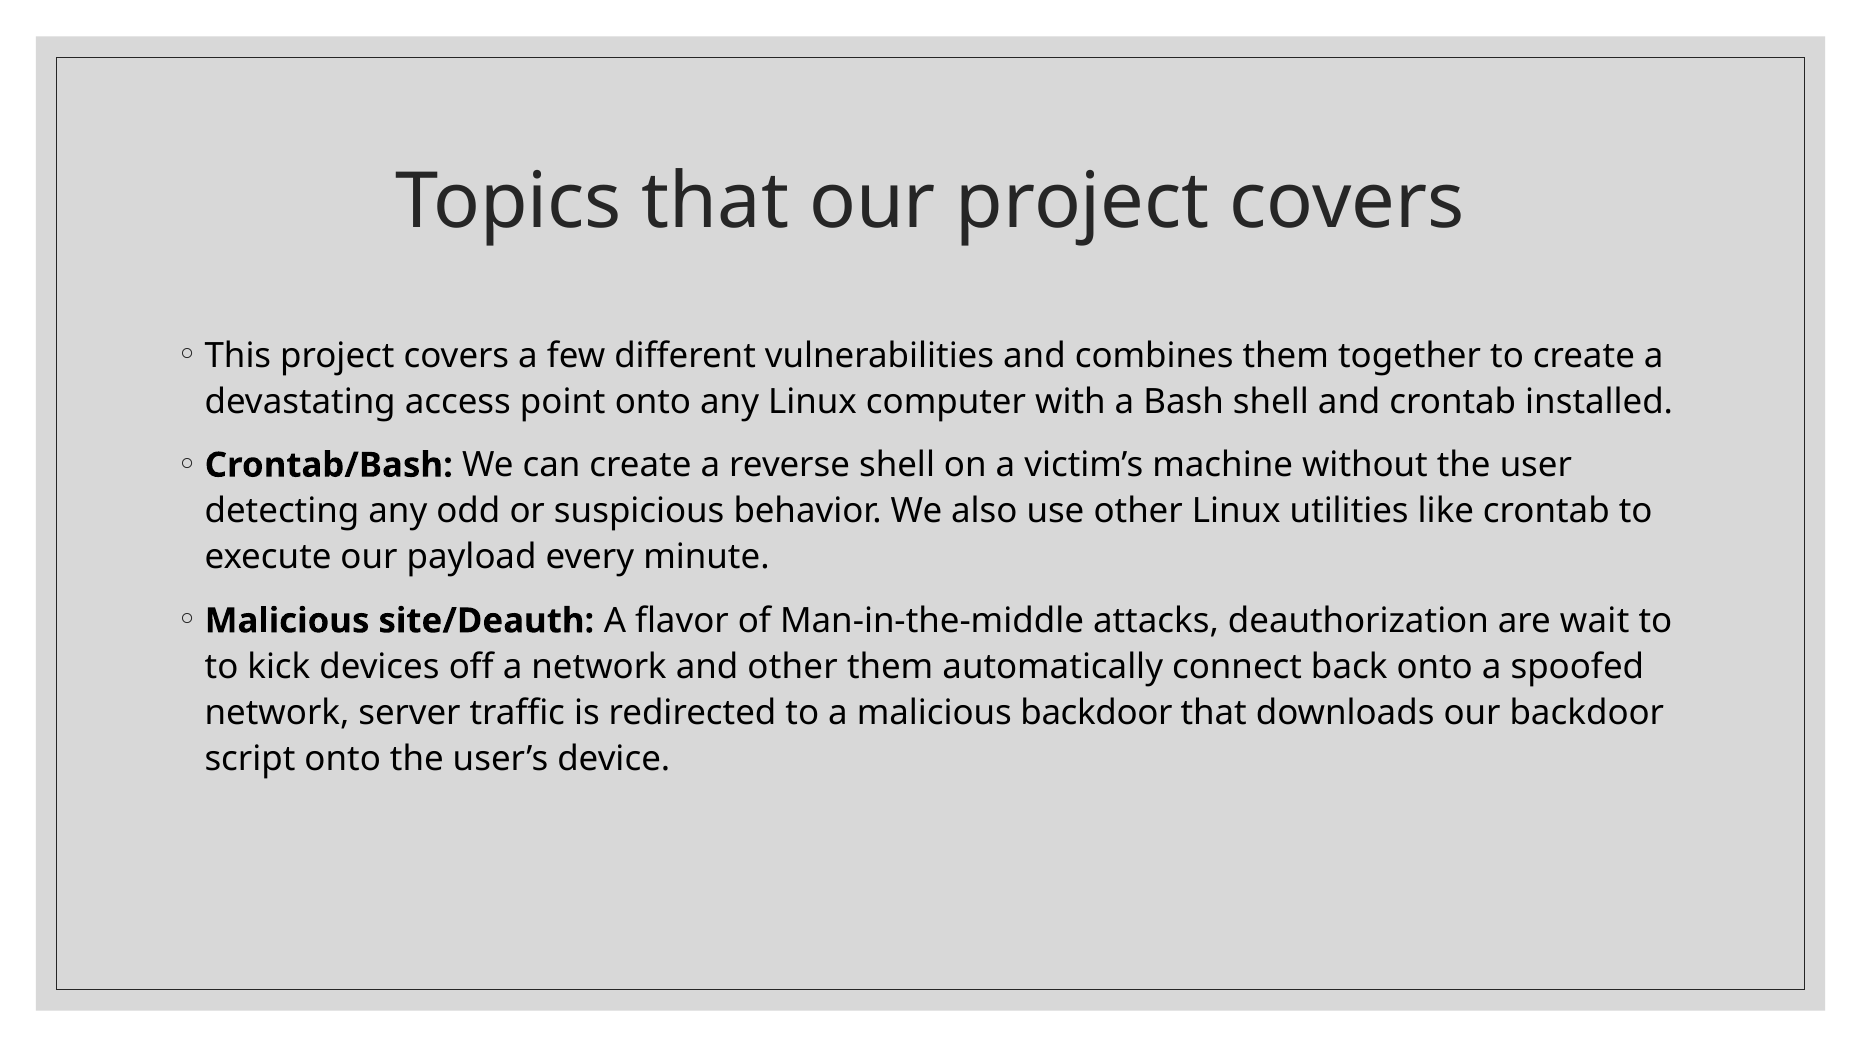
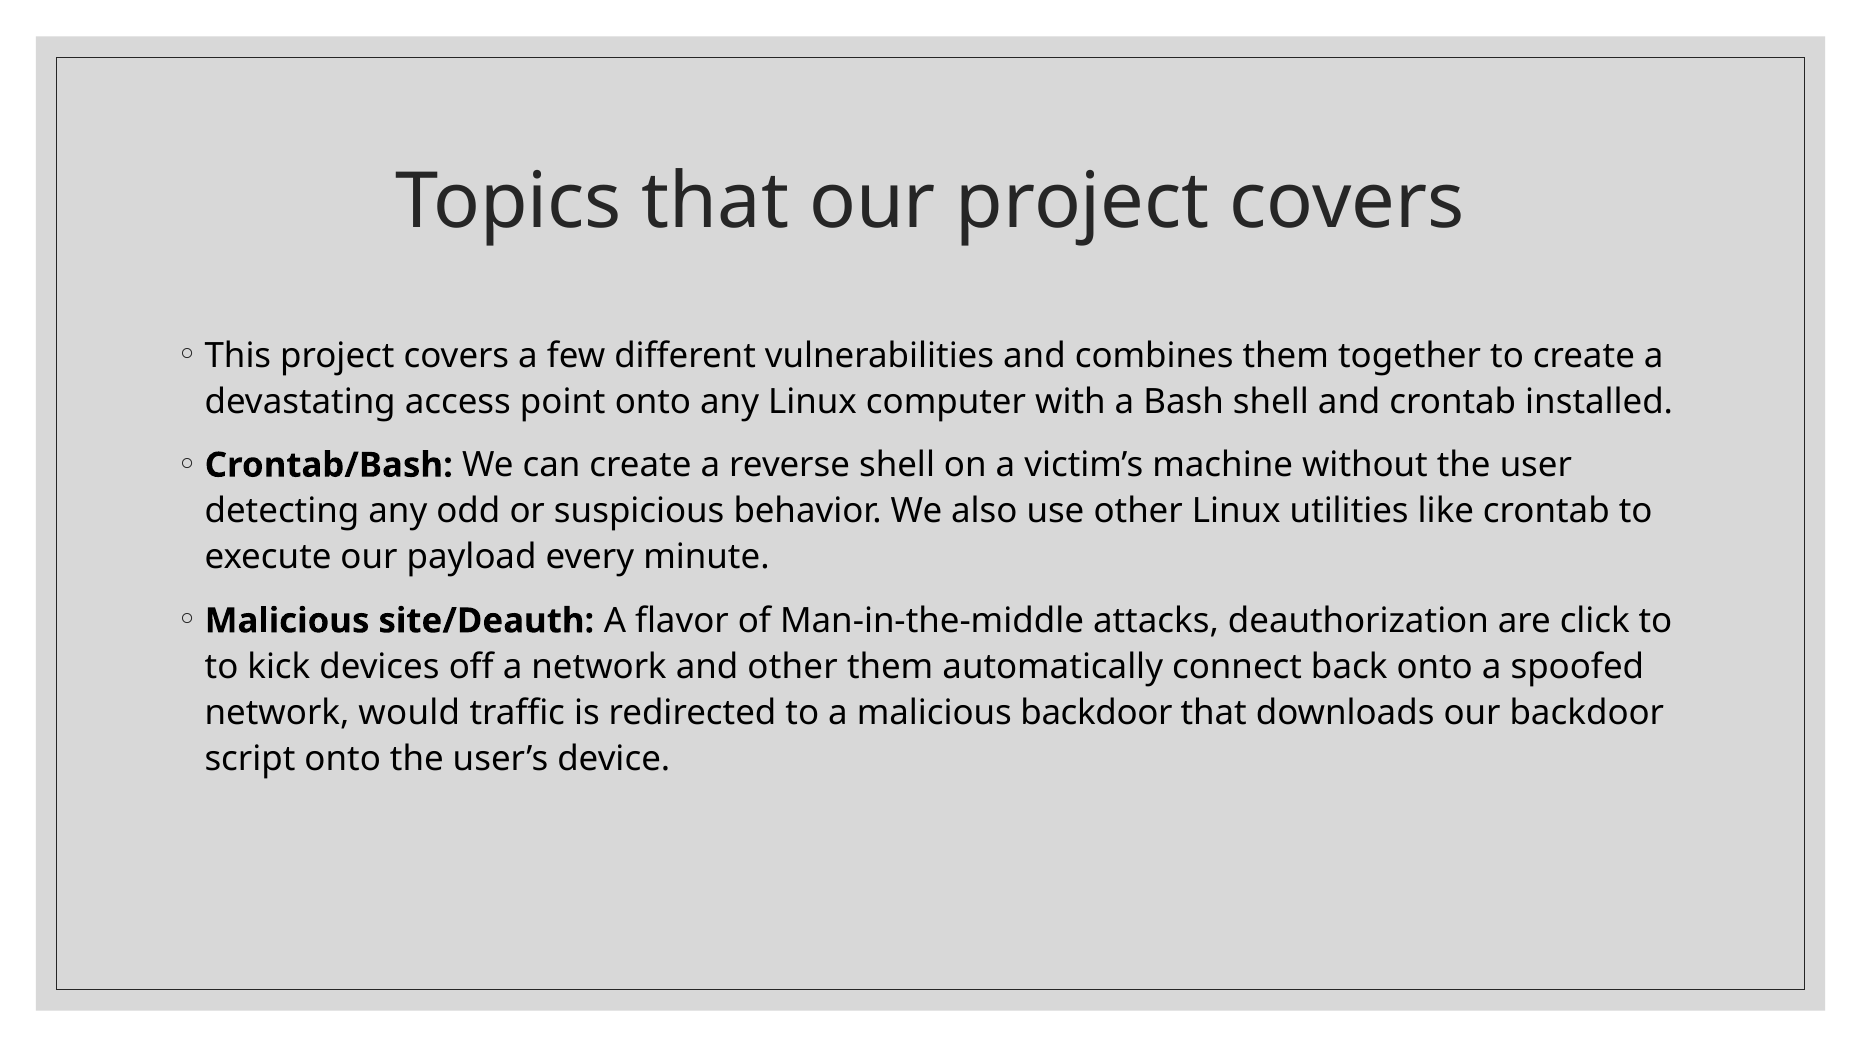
wait: wait -> click (1595, 621)
server: server -> would (409, 713)
